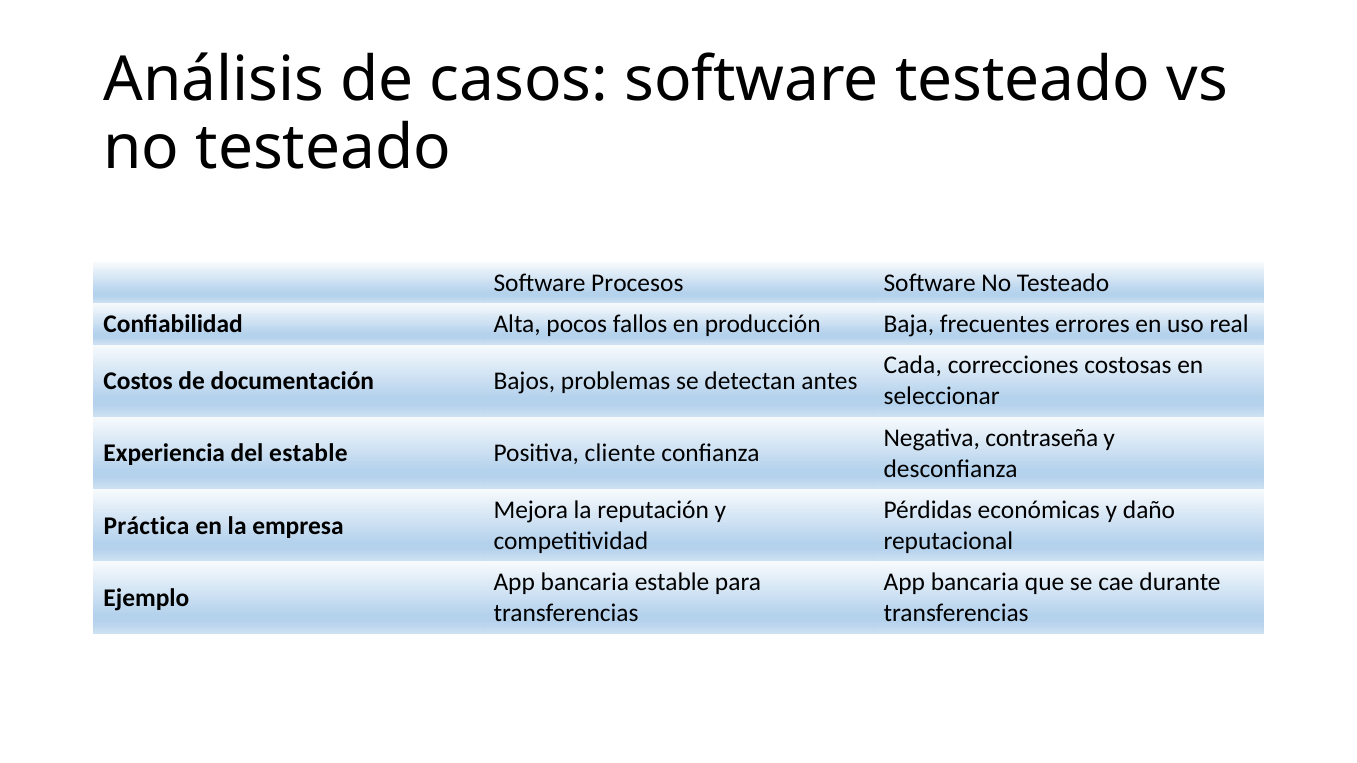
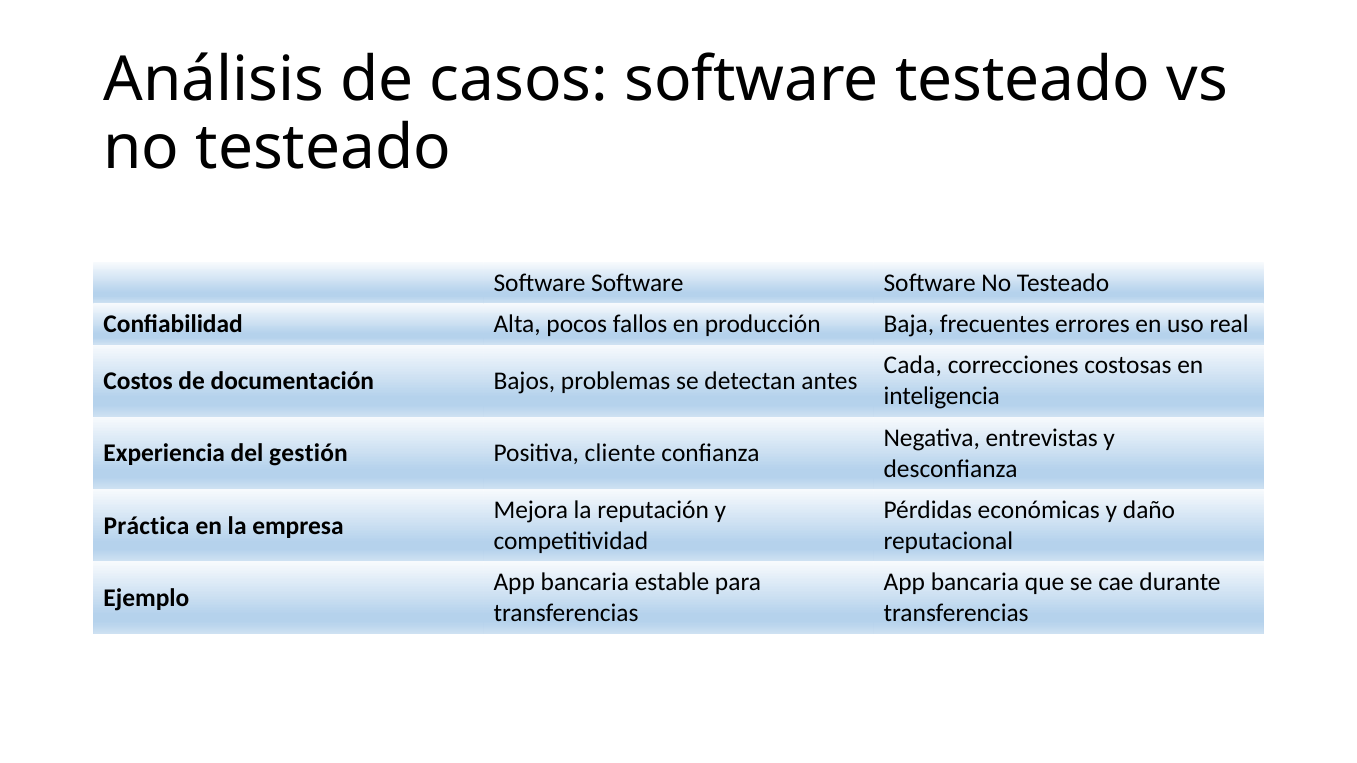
Software Procesos: Procesos -> Software (637, 283)
seleccionar: seleccionar -> inteligencia (942, 397)
contraseña: contraseña -> entrevistas (1042, 438)
del estable: estable -> gestión (308, 454)
